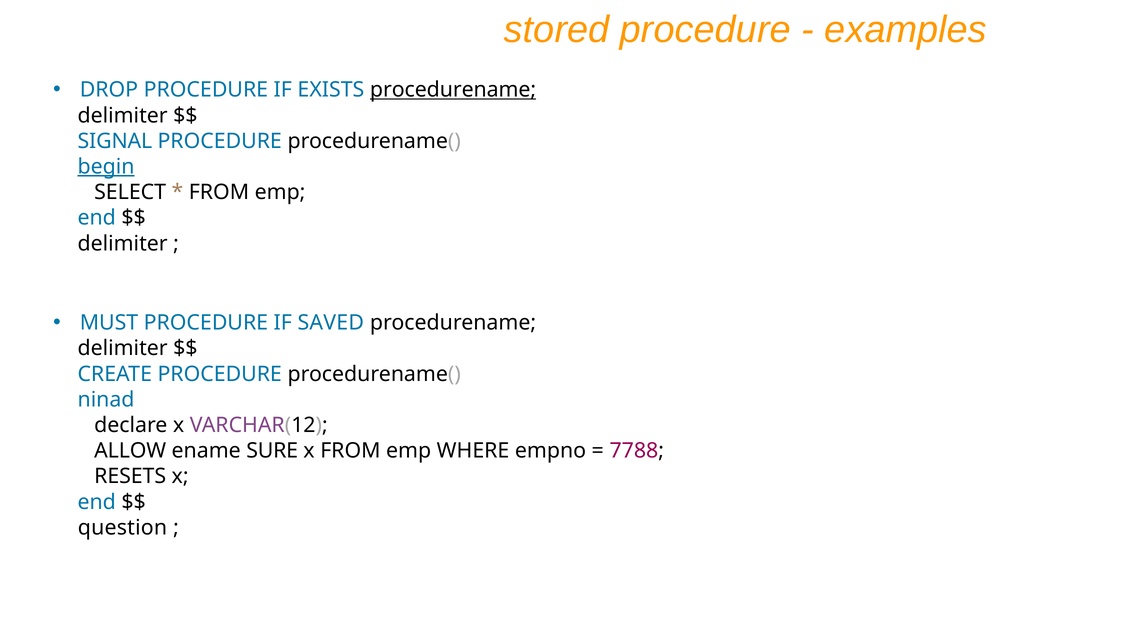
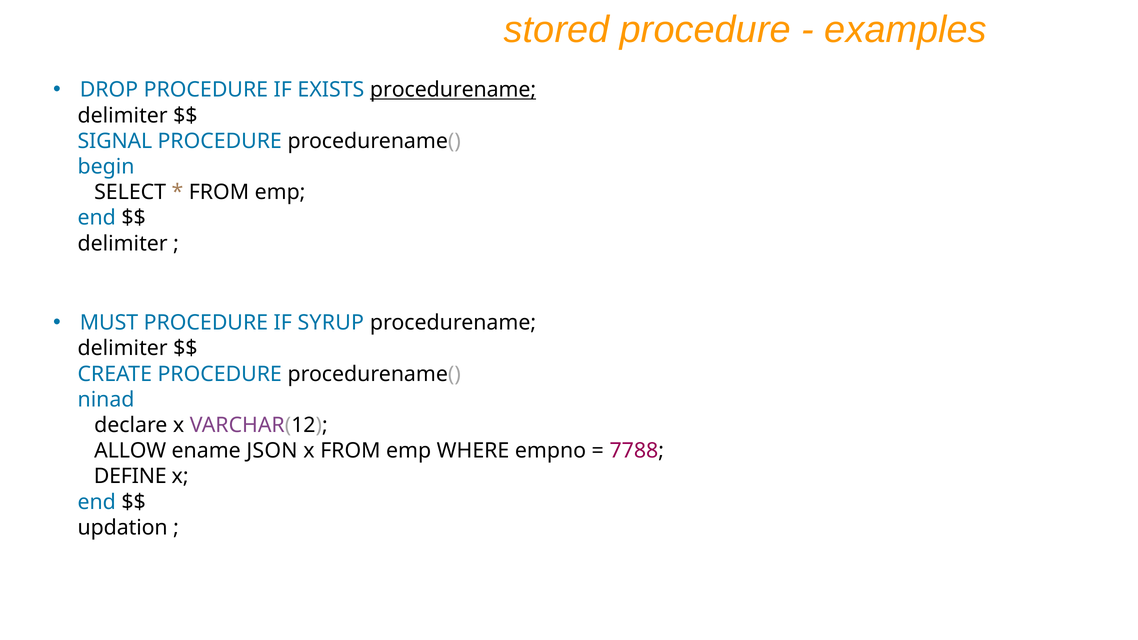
begin underline: present -> none (106, 167)
SAVED: SAVED -> SYRUP (331, 323)
SURE: SURE -> JSON (272, 451)
RESETS: RESETS -> DEFINE (130, 476)
question: question -> updation (123, 528)
